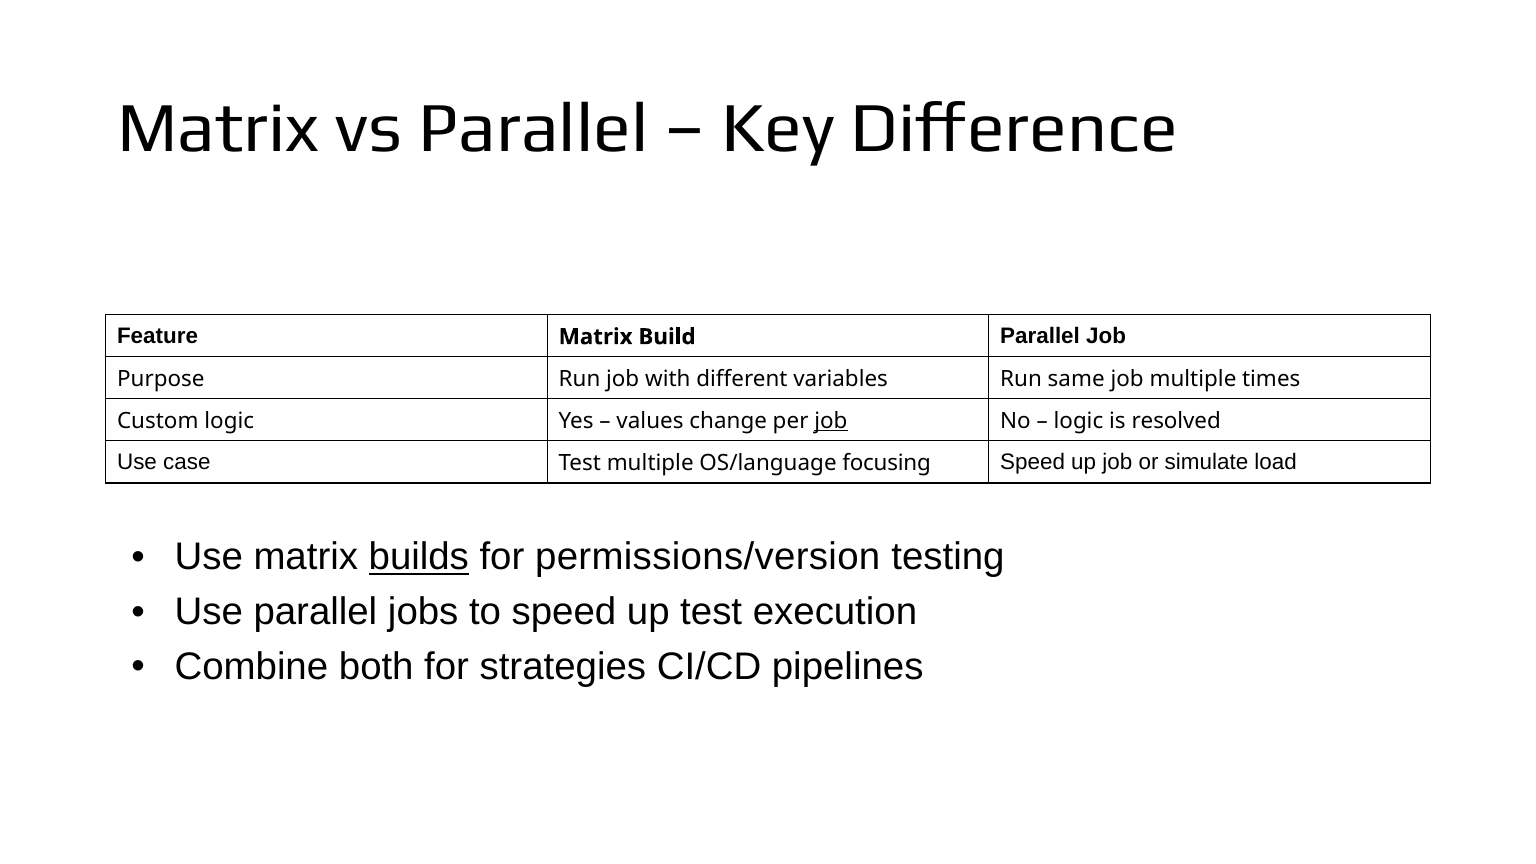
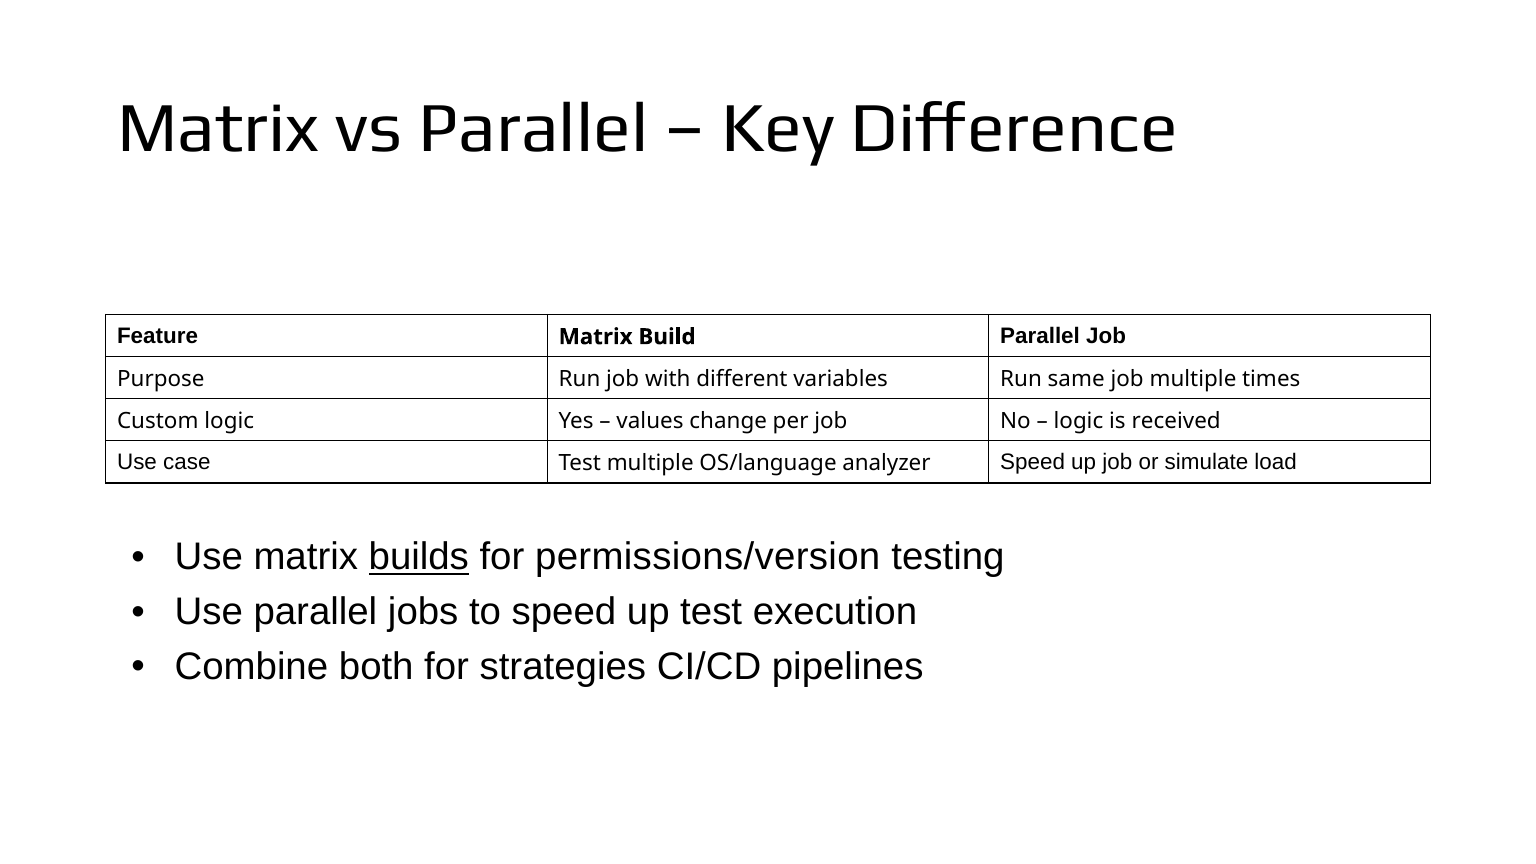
job underline: present -> none (831, 421)
resolved: resolved -> received (1176, 421)
focusing: focusing -> analyzer (886, 463)
